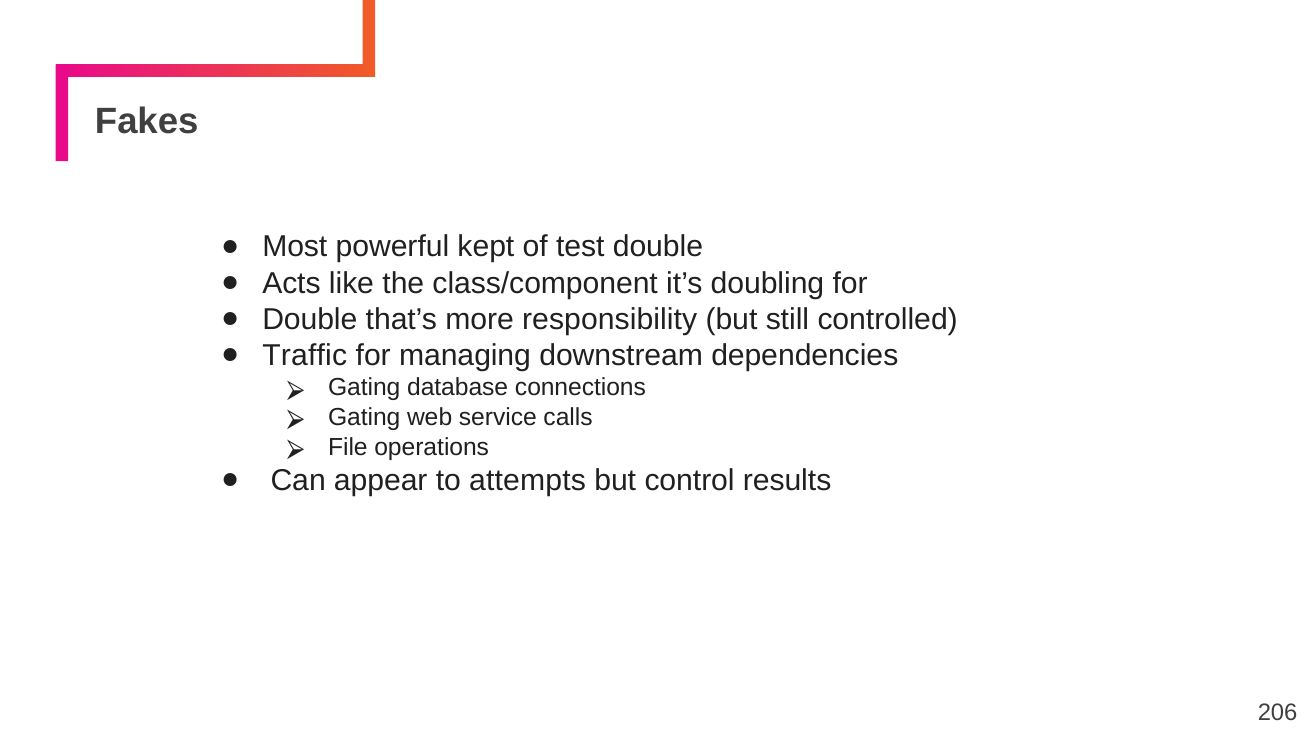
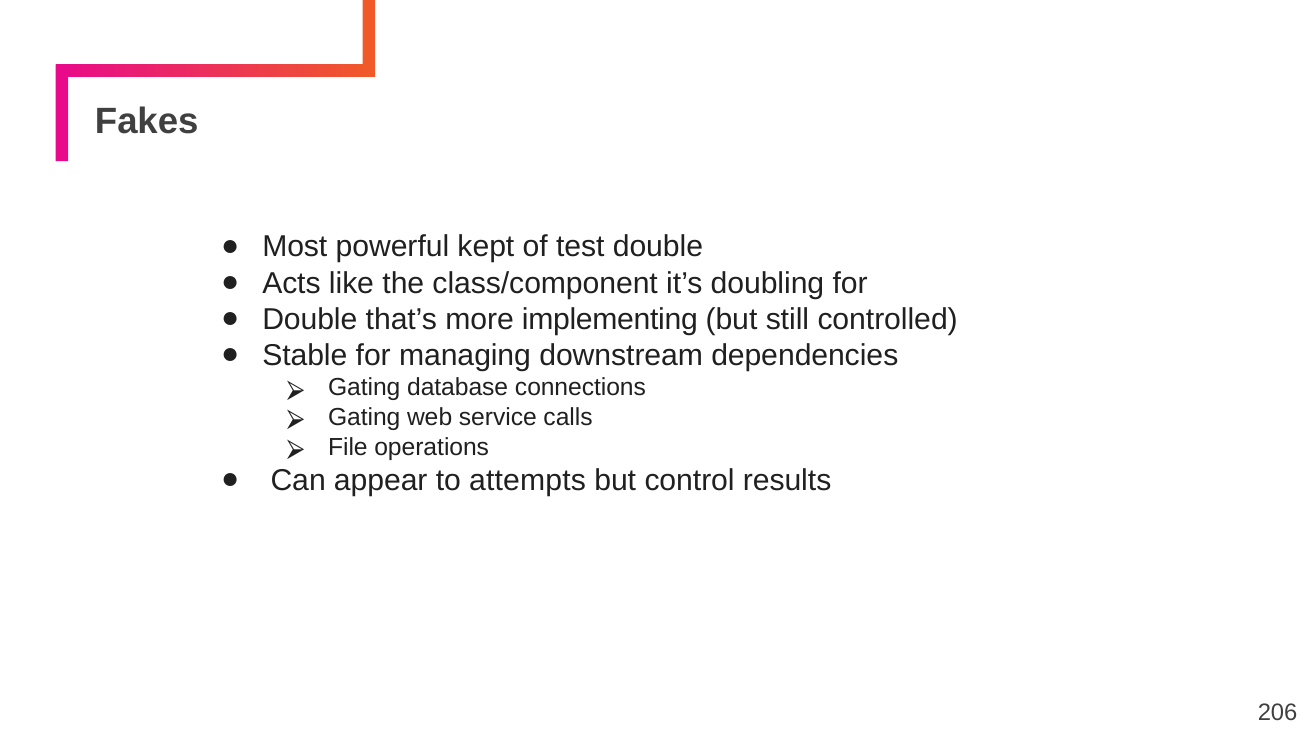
responsibility: responsibility -> implementing (610, 319)
Traffic: Traffic -> Stable (305, 356)
